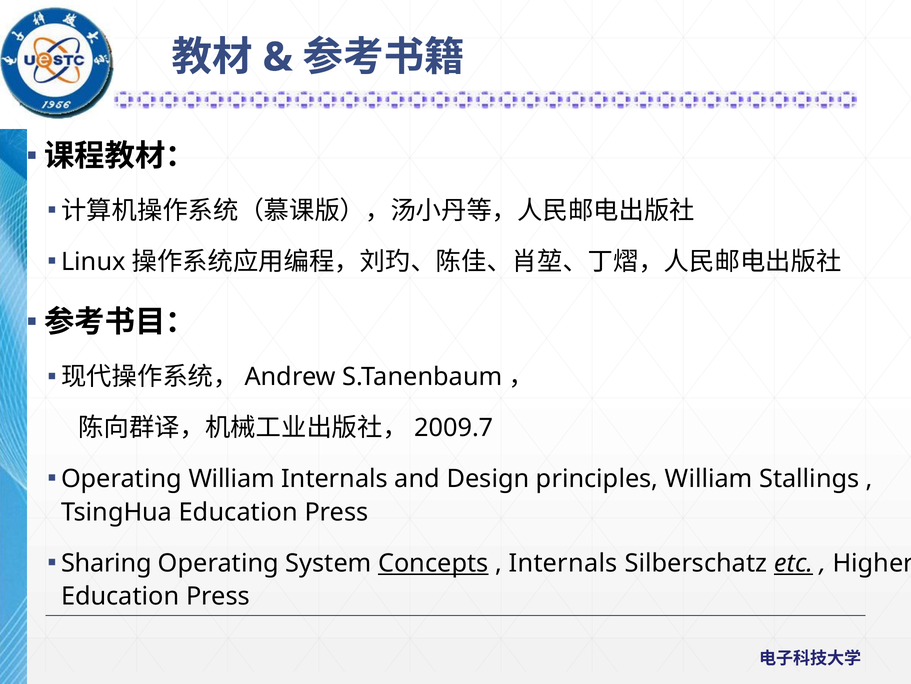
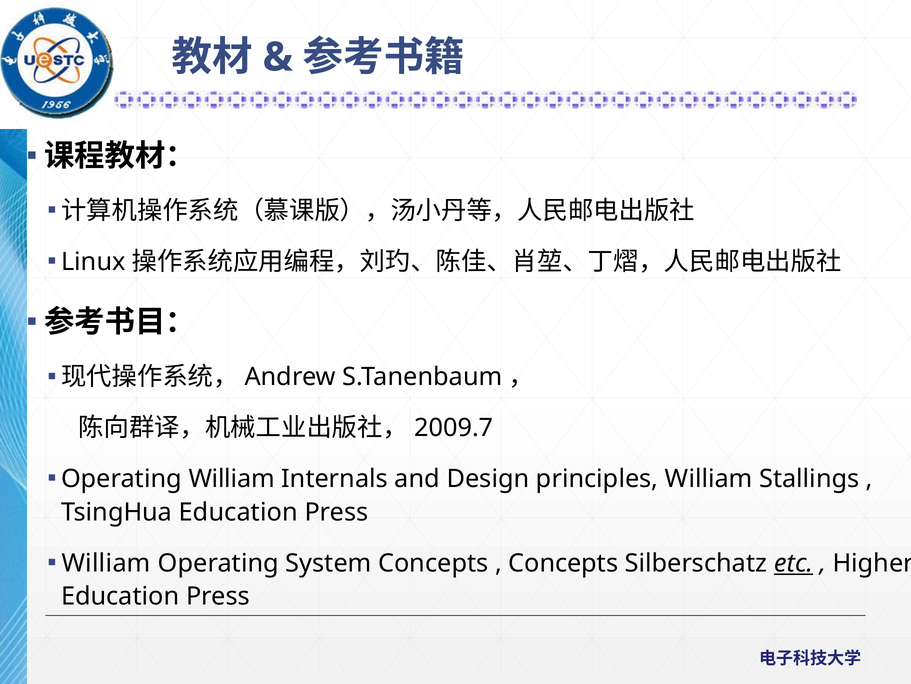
Sharing: Sharing -> William (106, 563)
Concepts underline: present -> none (433, 563)
Internals: Internals -> Concepts (563, 563)
